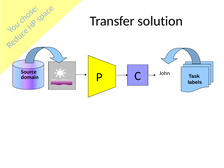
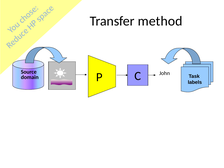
solution: solution -> method (160, 21)
